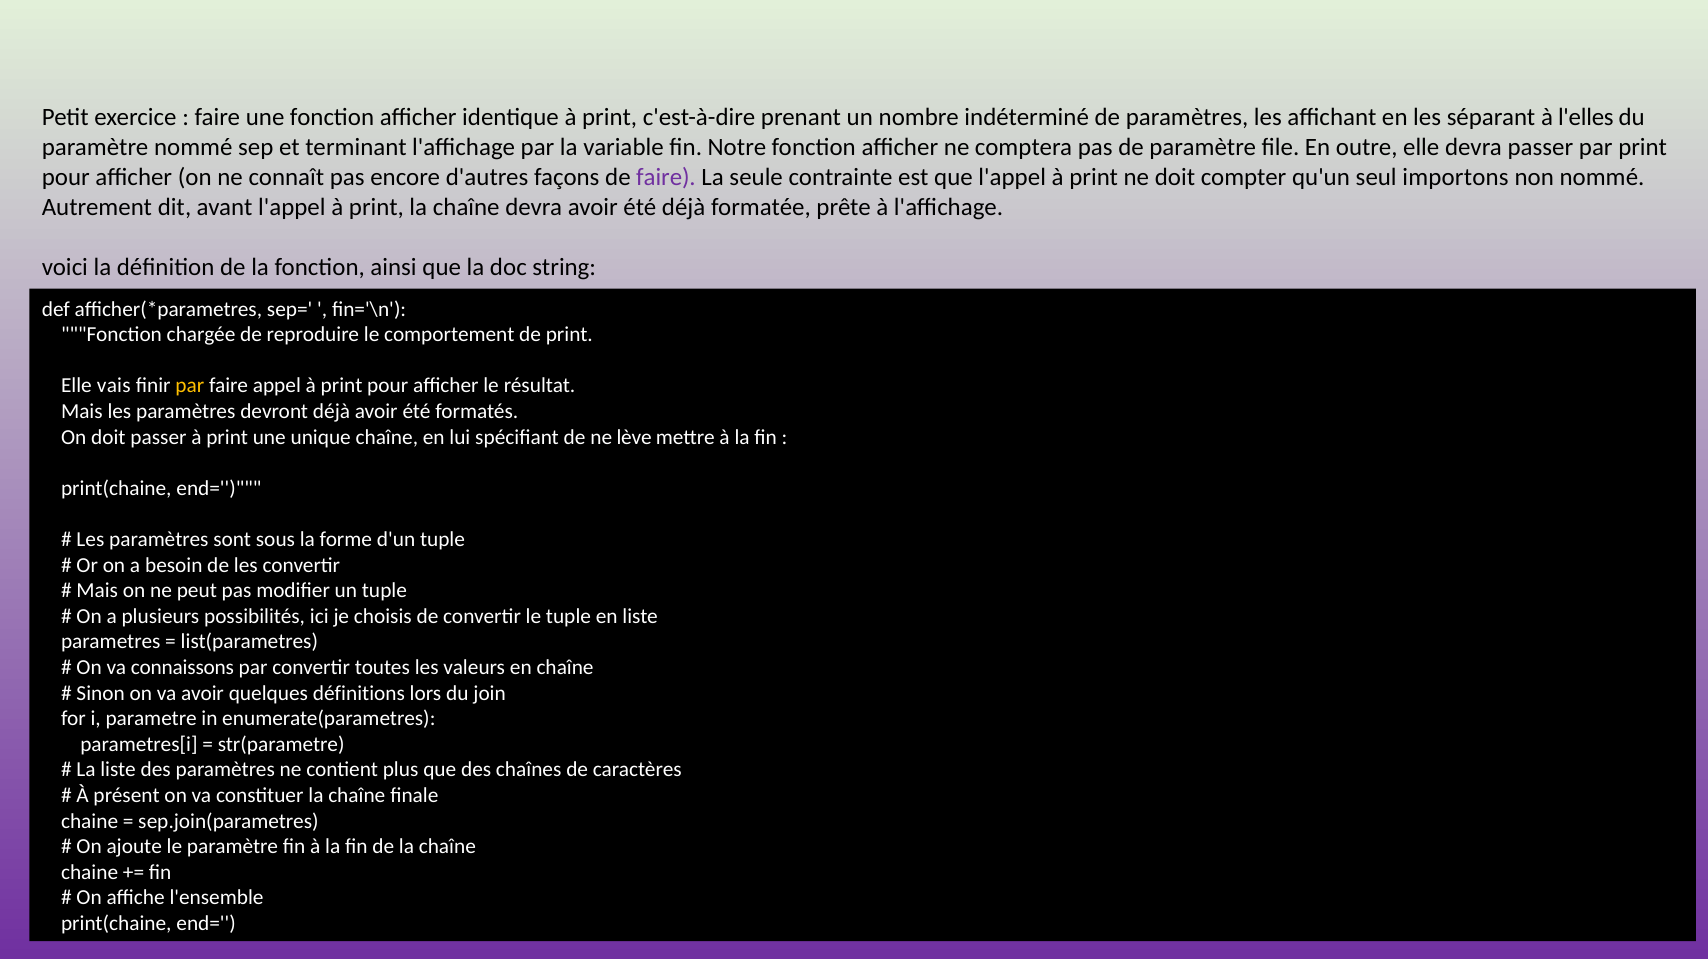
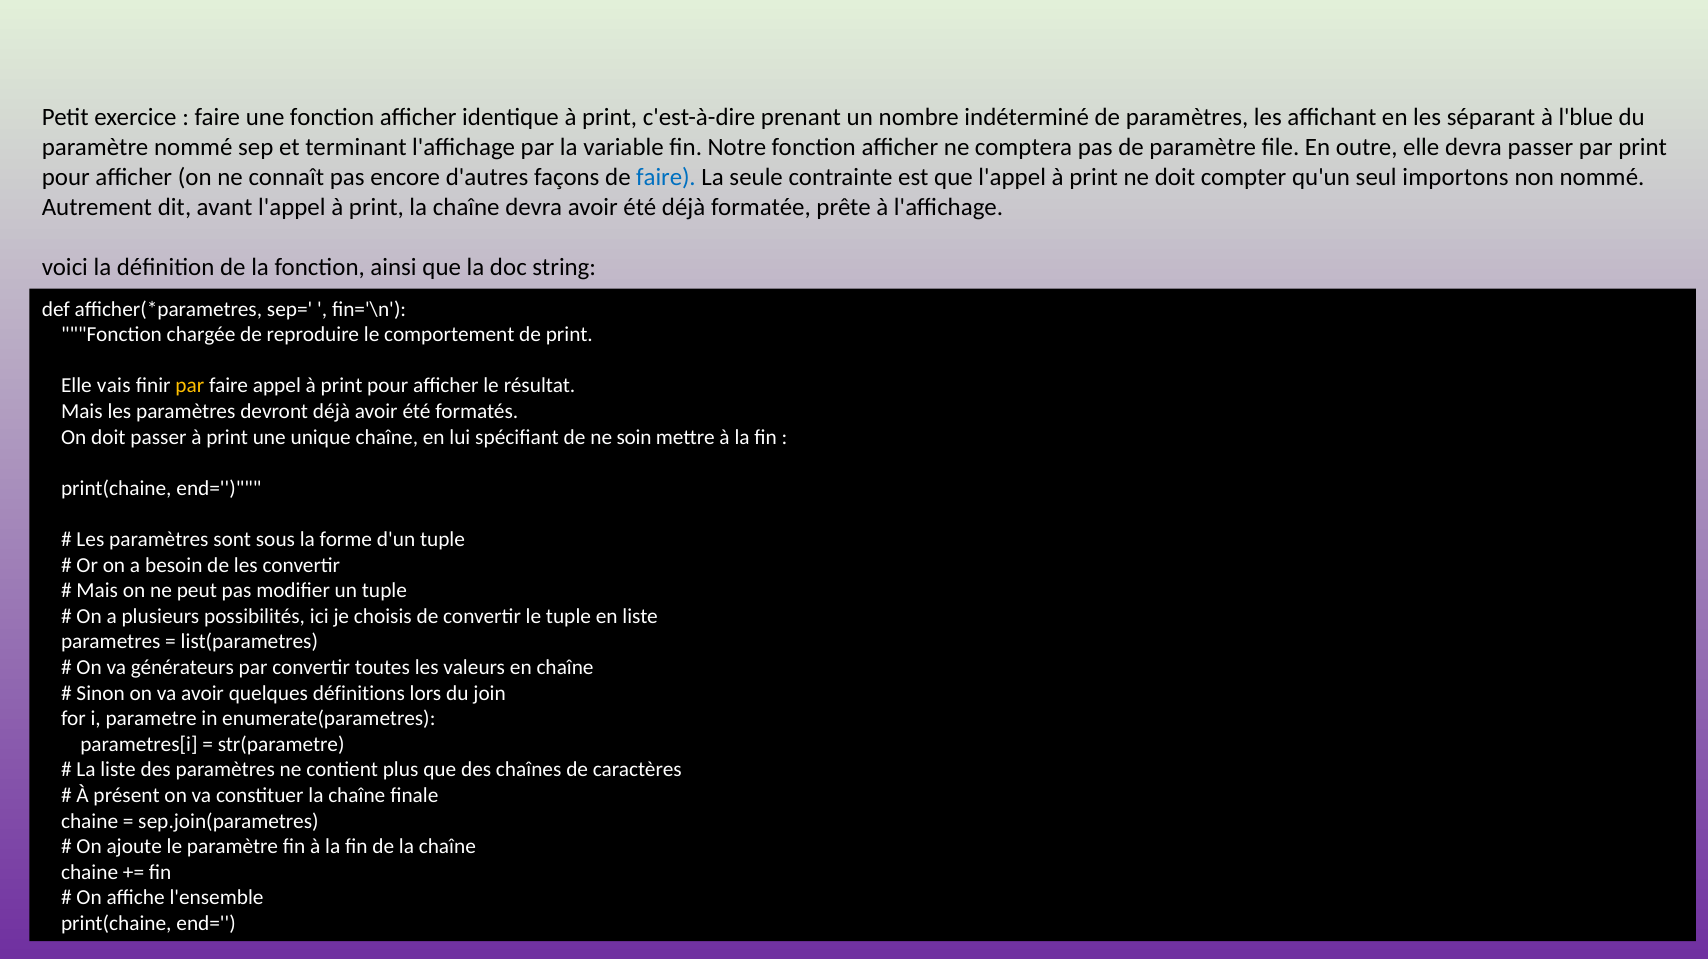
l'elles: l'elles -> l'blue (1586, 118)
faire colour: purple -> blue (666, 178)
lève: lève -> soin (634, 437)
connaissons: connaissons -> générateurs (182, 668)
